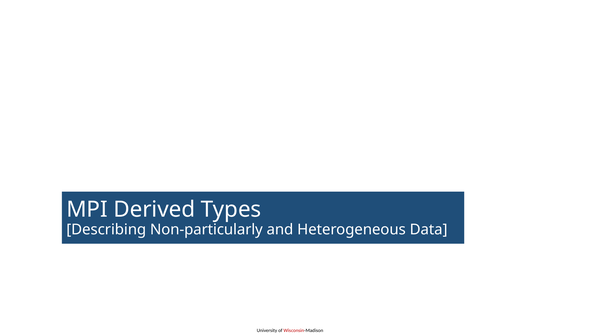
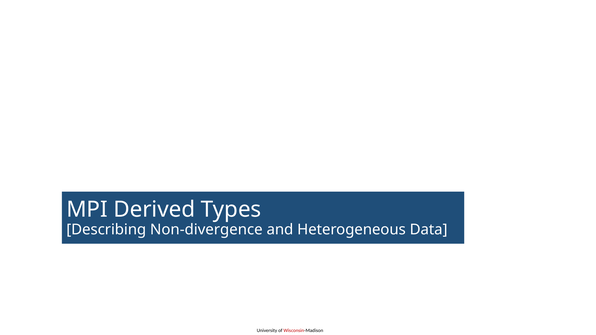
Non-particularly: Non-particularly -> Non-divergence (206, 230)
